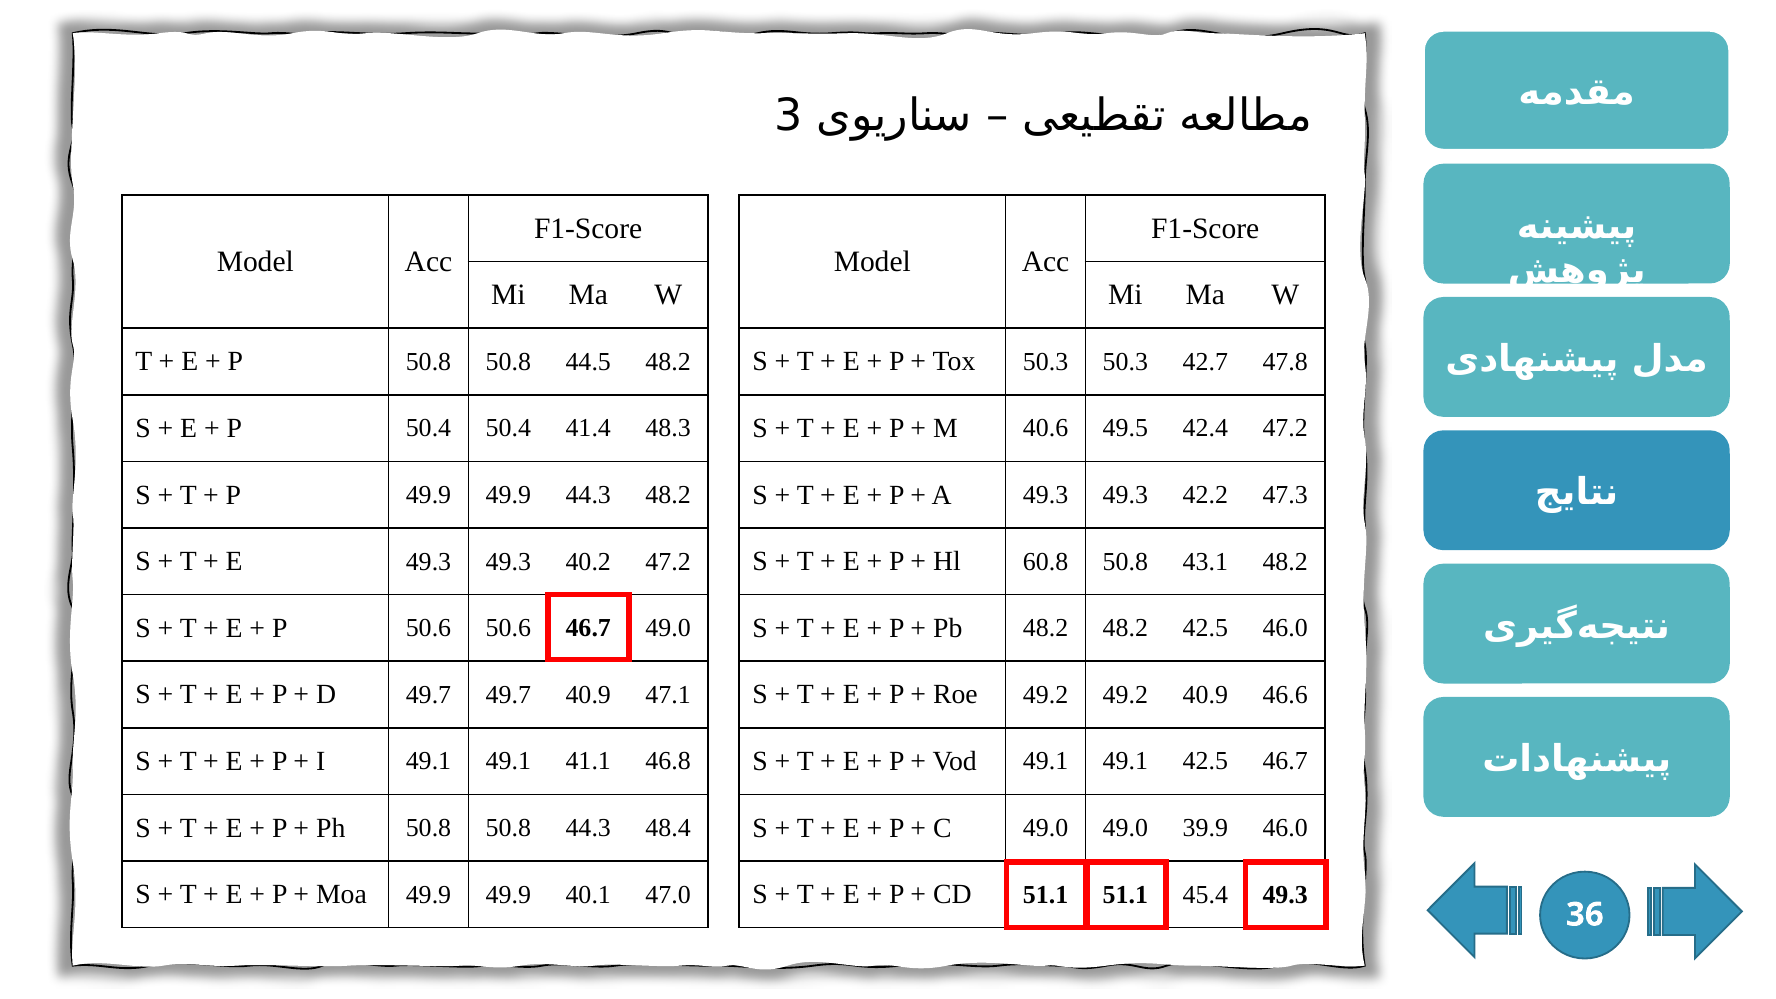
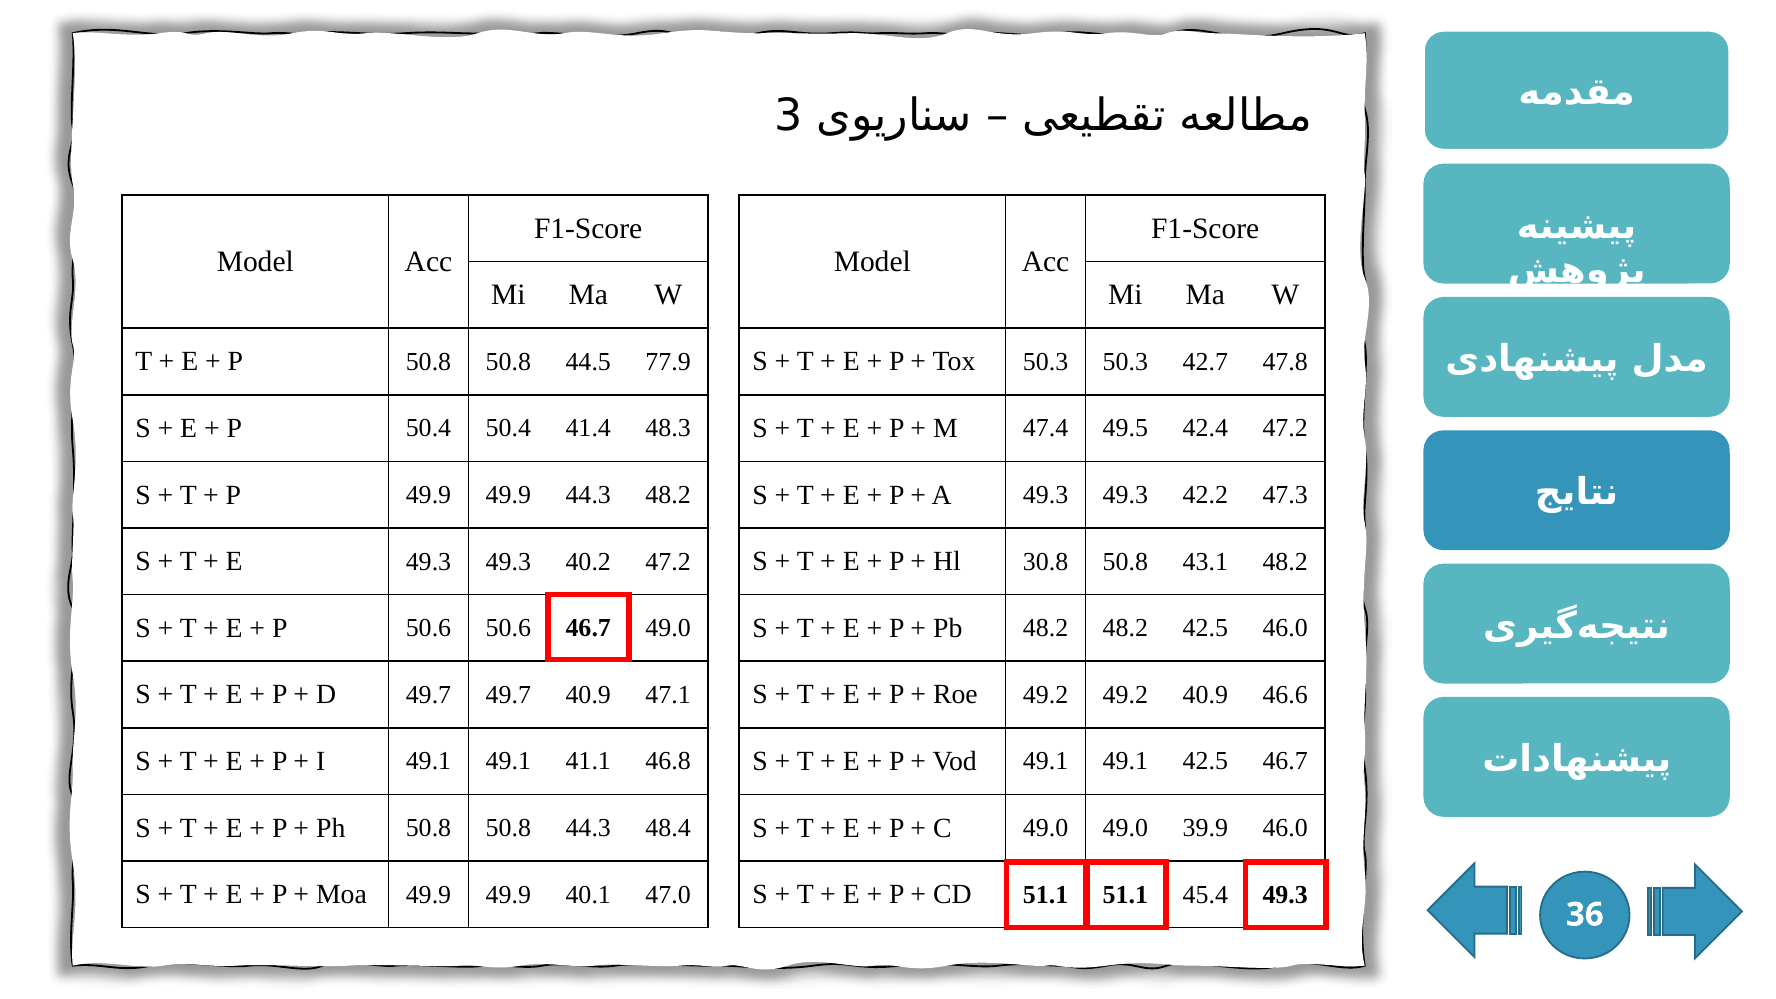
44.5 48.2: 48.2 -> 77.9 (668, 362)
40.6: 40.6 -> 47.4 (1046, 428)
60.8: 60.8 -> 30.8 (1046, 561)
